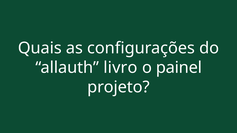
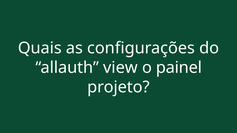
livro: livro -> view (120, 68)
